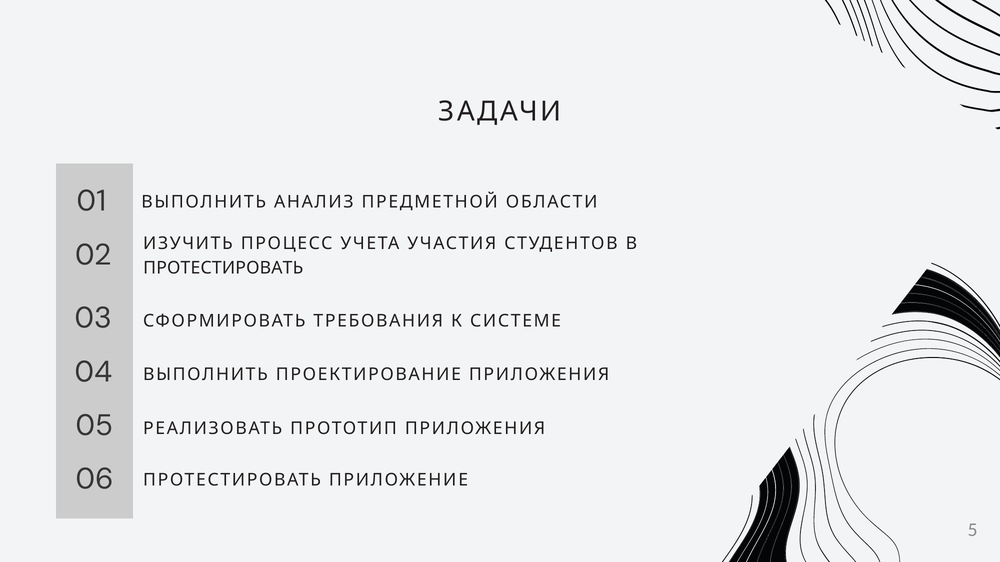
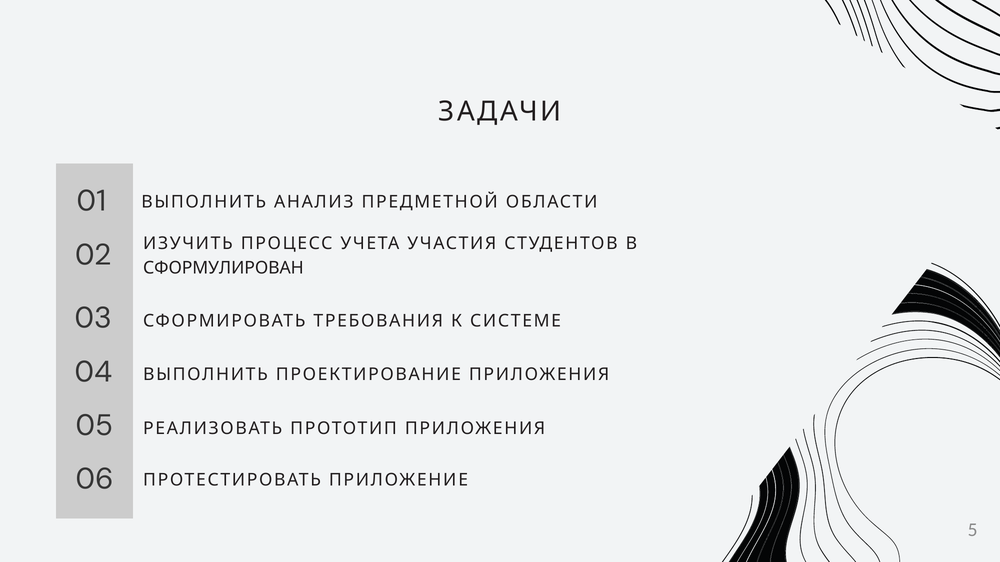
ПРОТЕСТИРОВАТЬ: ПРОТЕСТИРОВАТЬ -> СФОРМУЛИРОВАН (223, 268)
